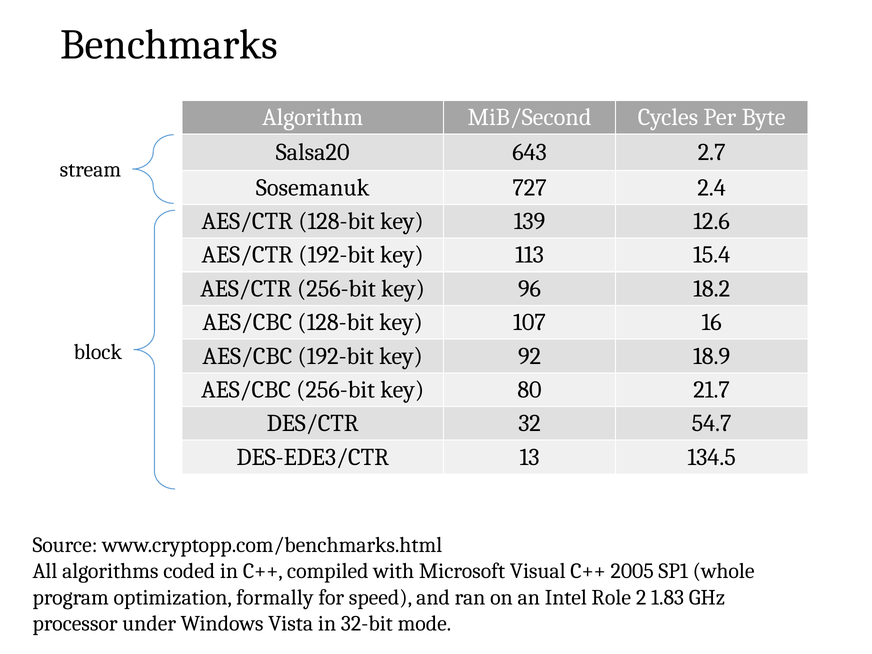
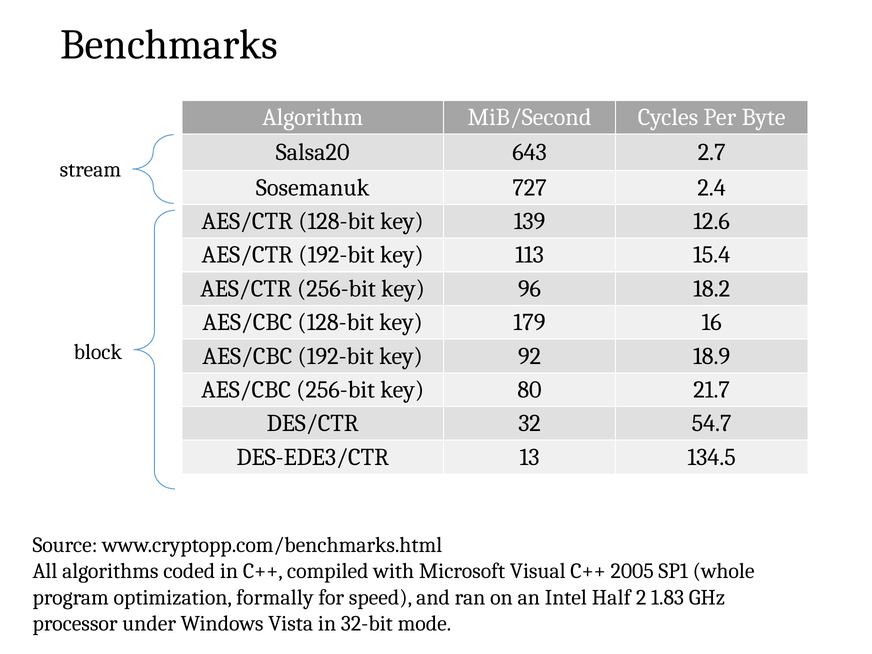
107: 107 -> 179 (529, 322)
Role: Role -> Half (611, 597)
